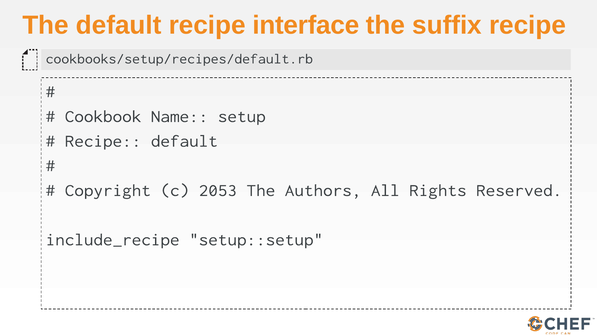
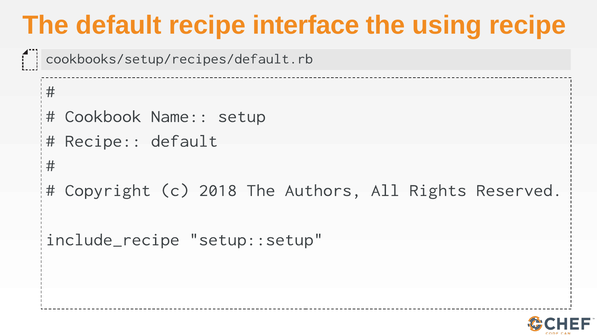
suffix: suffix -> using (447, 25)
2053: 2053 -> 2018 (218, 190)
